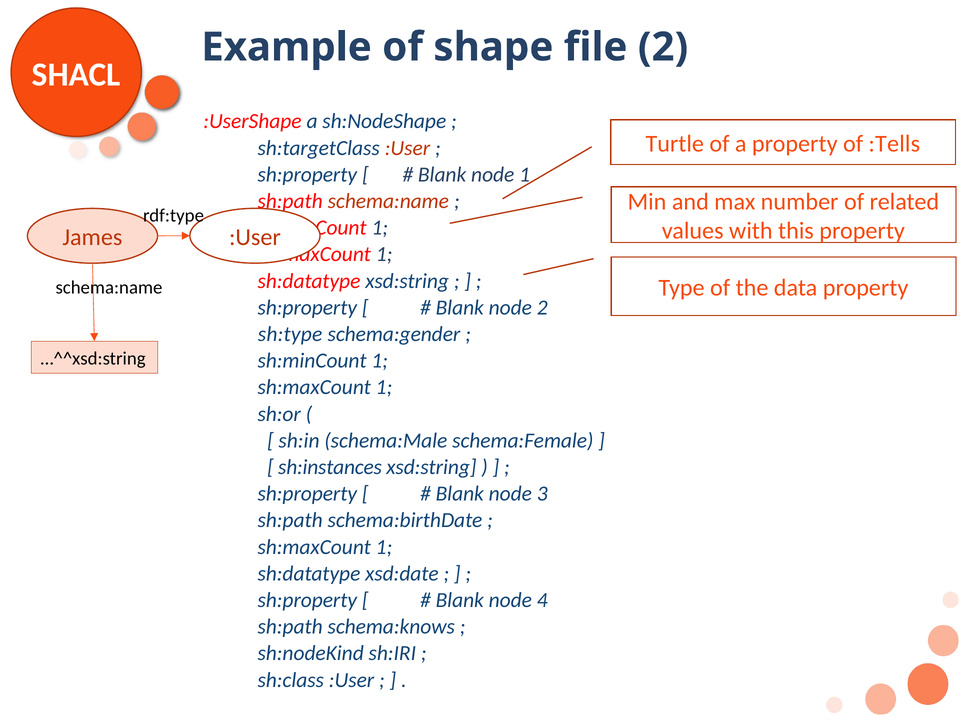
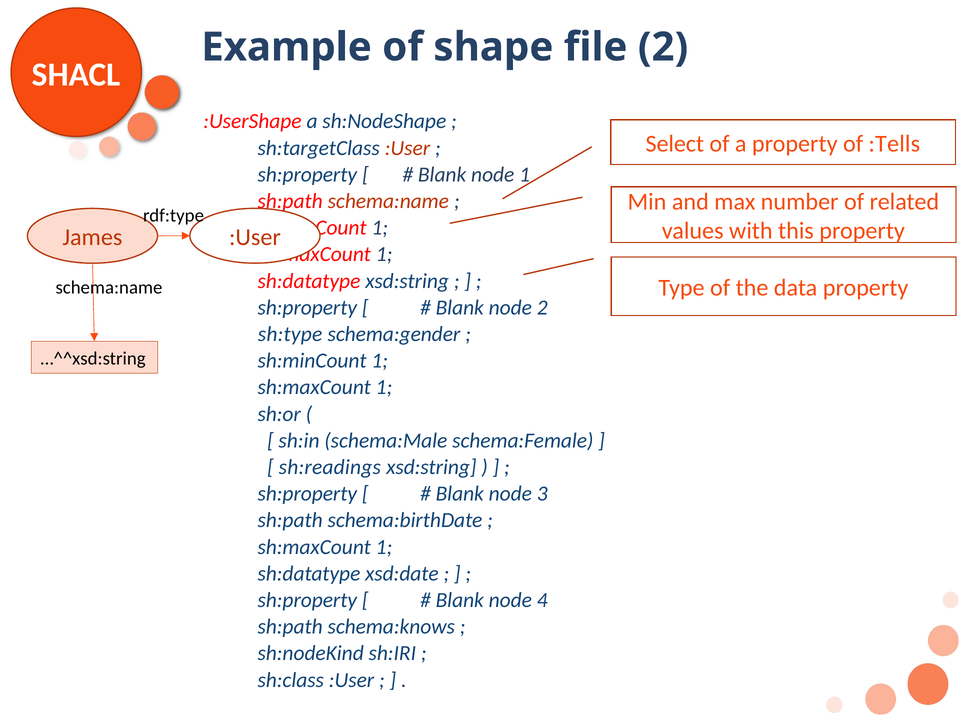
Turtle: Turtle -> Select (675, 144)
sh:instances: sh:instances -> sh:readings (330, 467)
